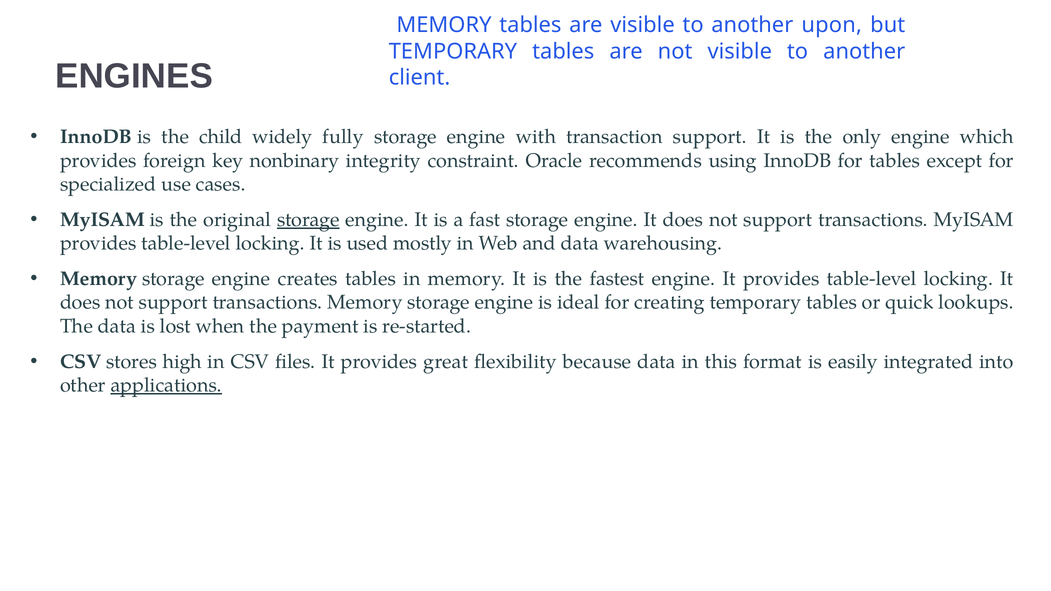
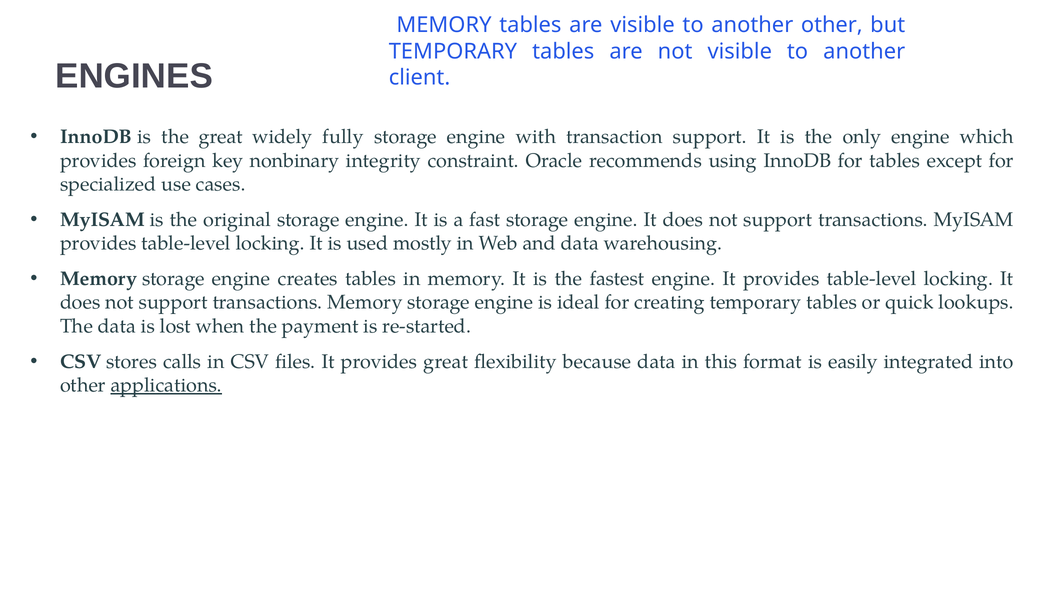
another upon: upon -> other (832, 25)
the child: child -> great (221, 137)
storage underline: present -> none (308, 220)
high: high -> calls (182, 362)
